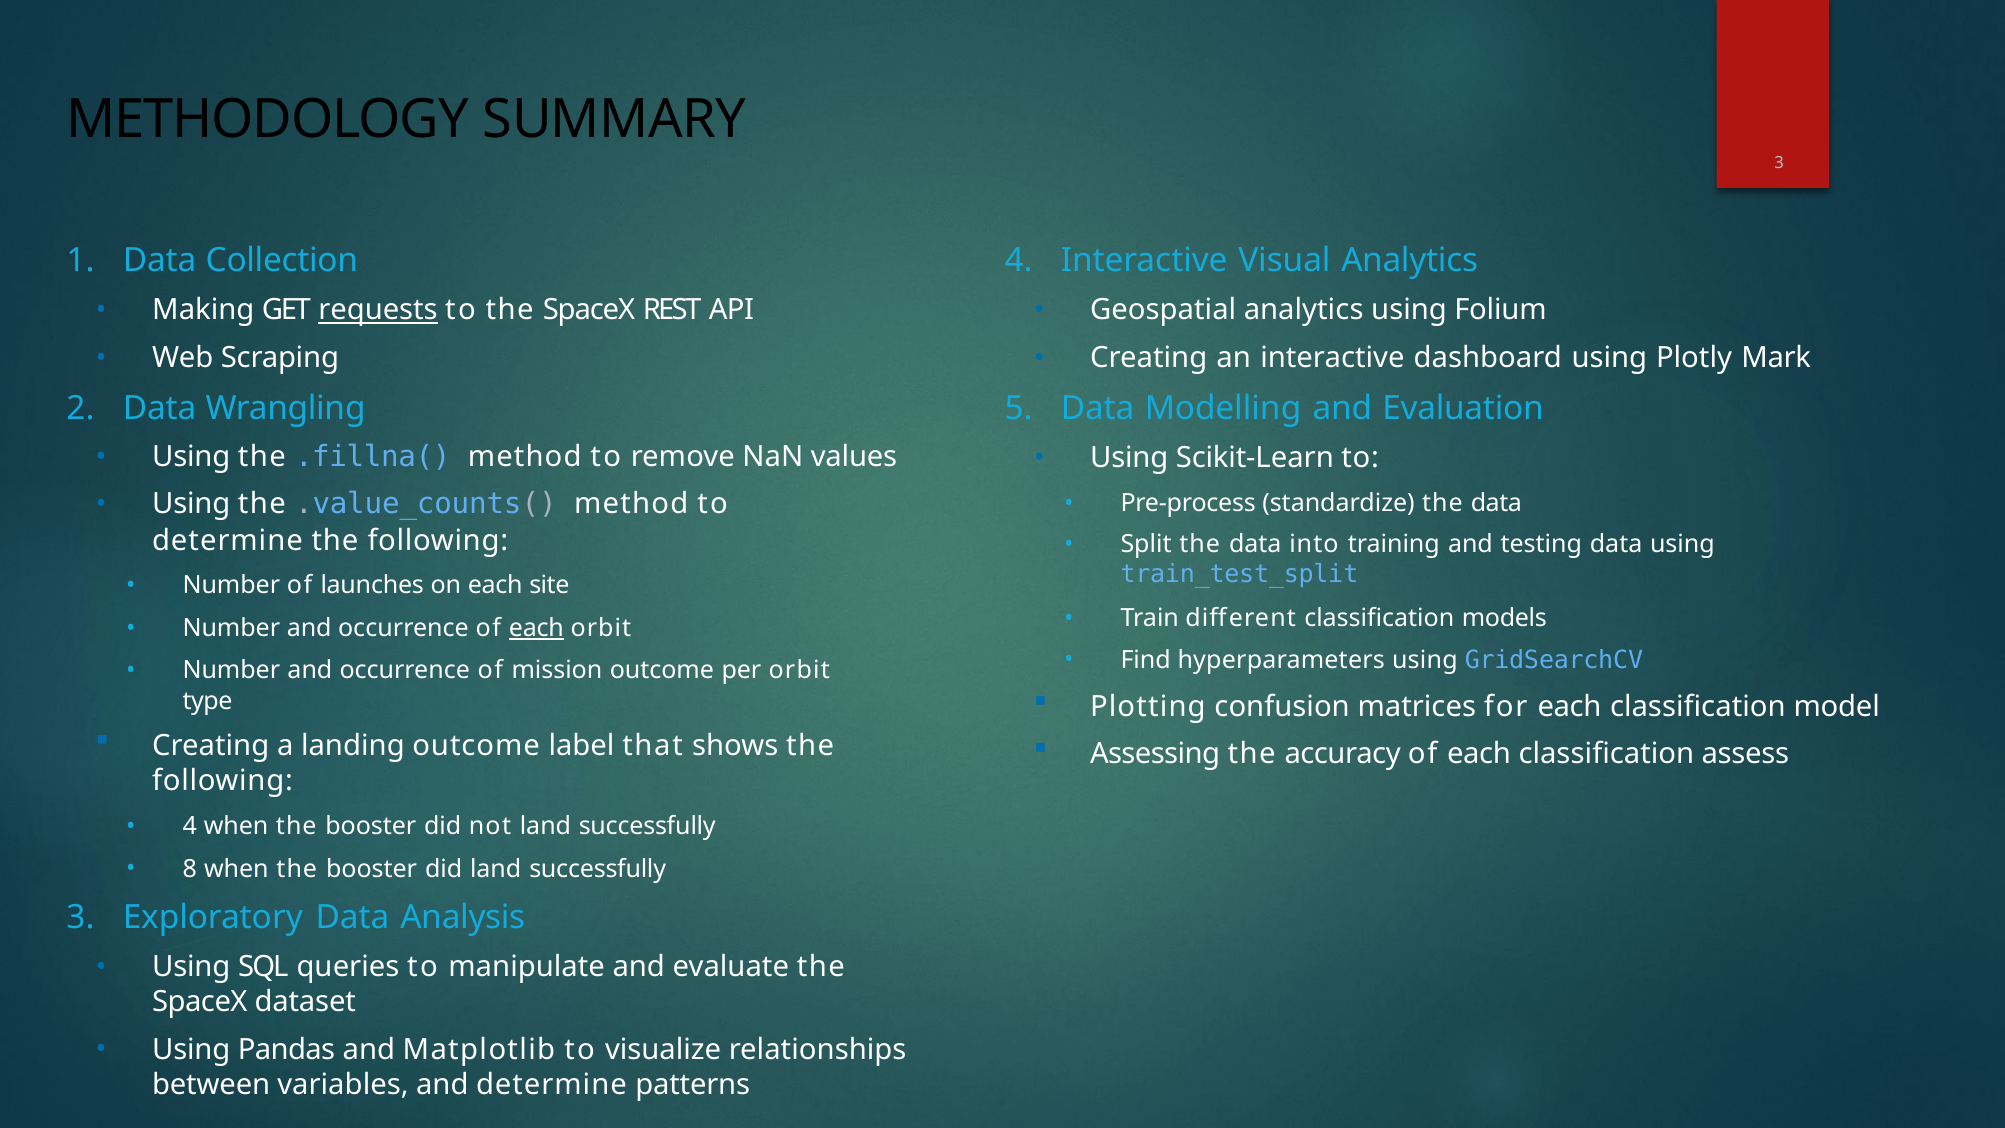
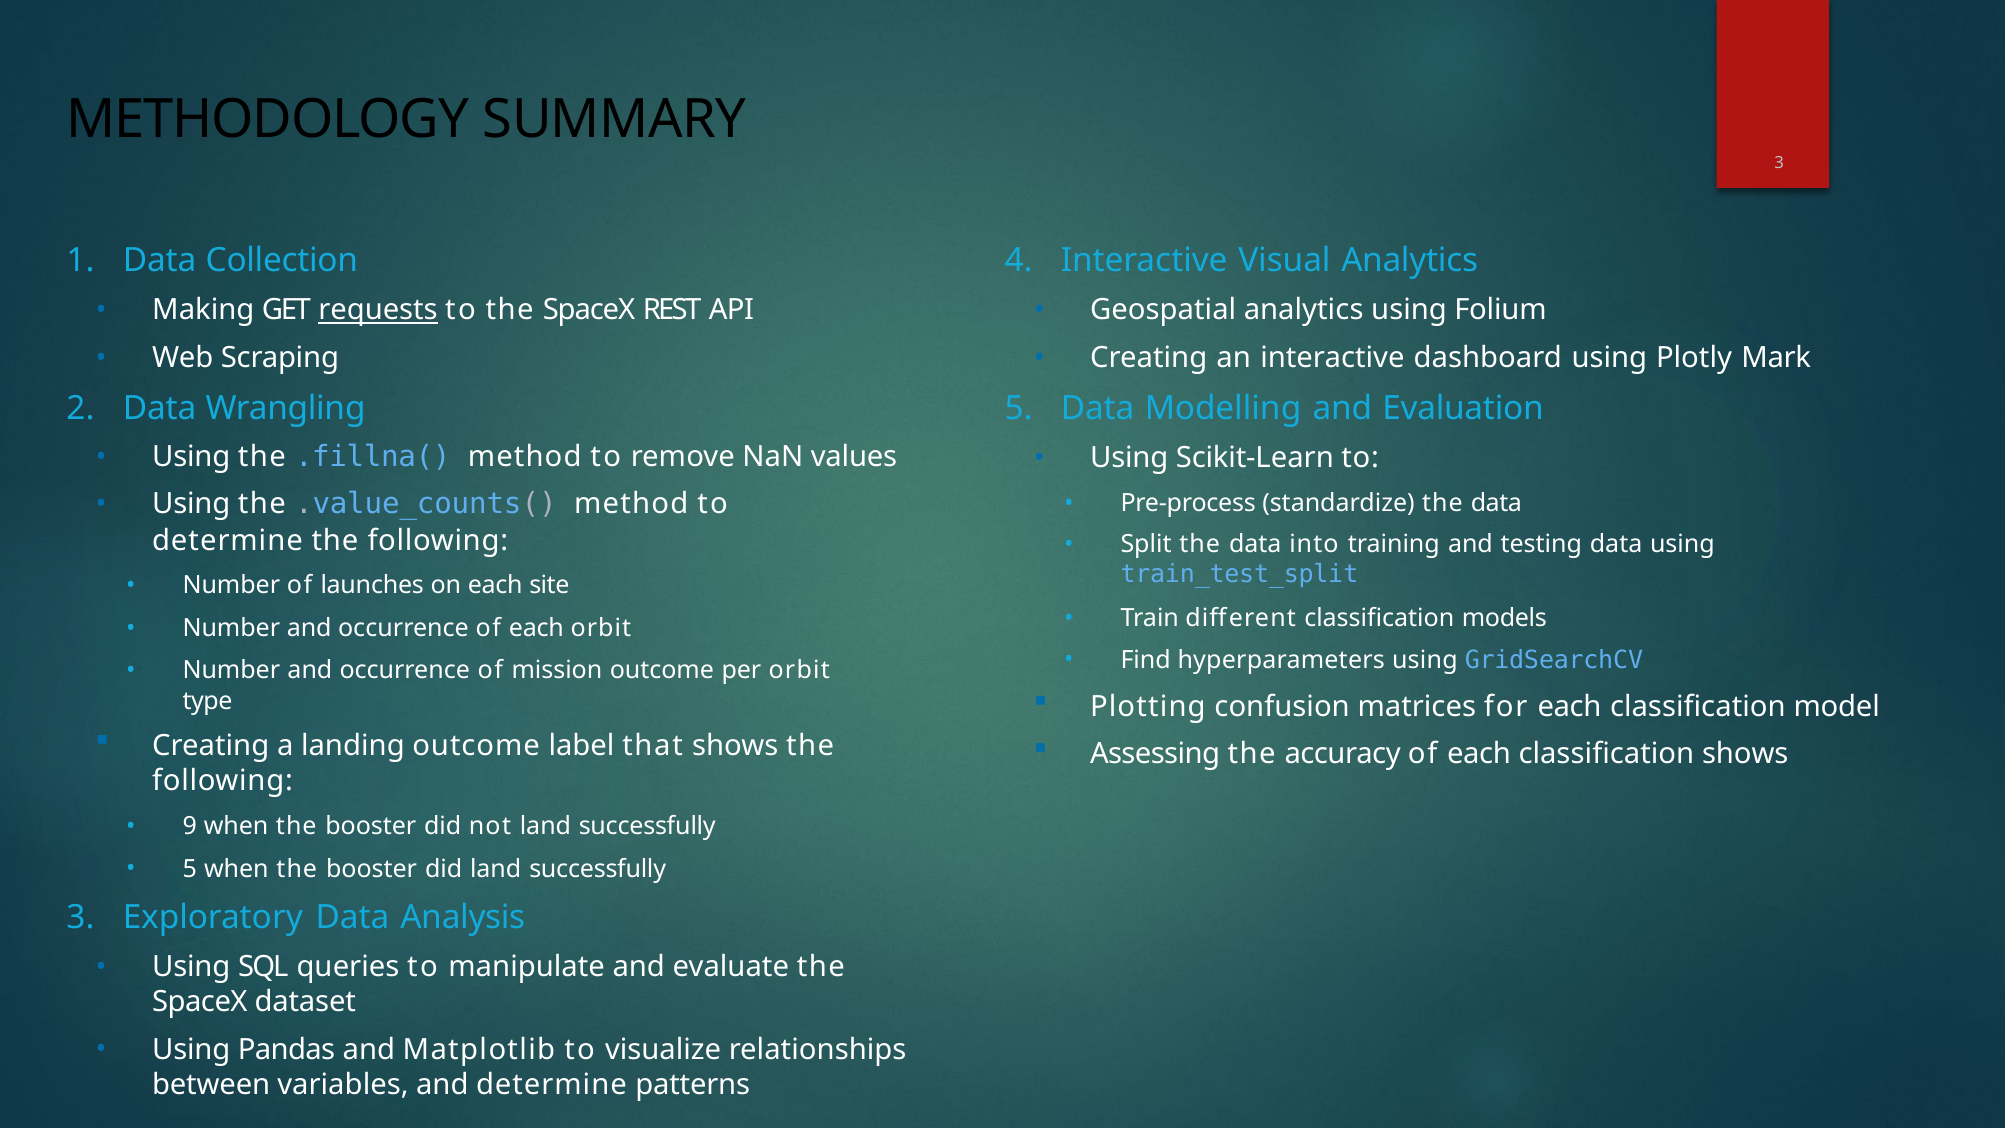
each underline: present -> none (536, 628)
classification assess: assess -> shows (1745, 754)
4: 4 -> 9 (190, 826)
8: 8 -> 5 (190, 869)
